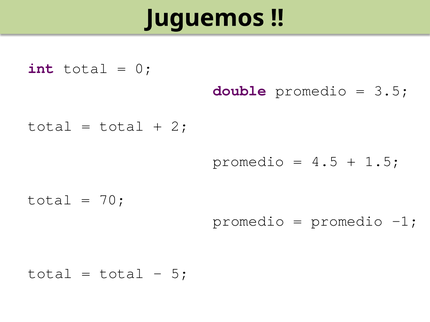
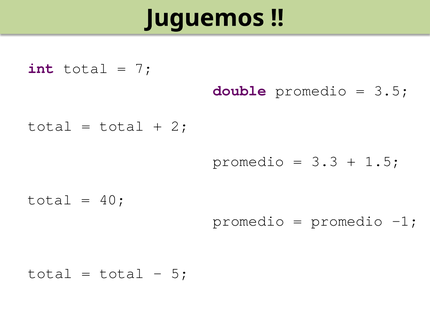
0: 0 -> 7 (144, 68)
4.5: 4.5 -> 3.3 (325, 162)
70: 70 -> 40 (112, 200)
